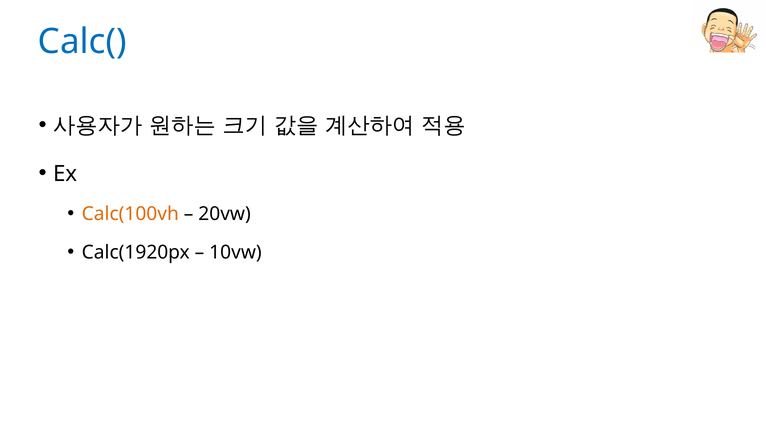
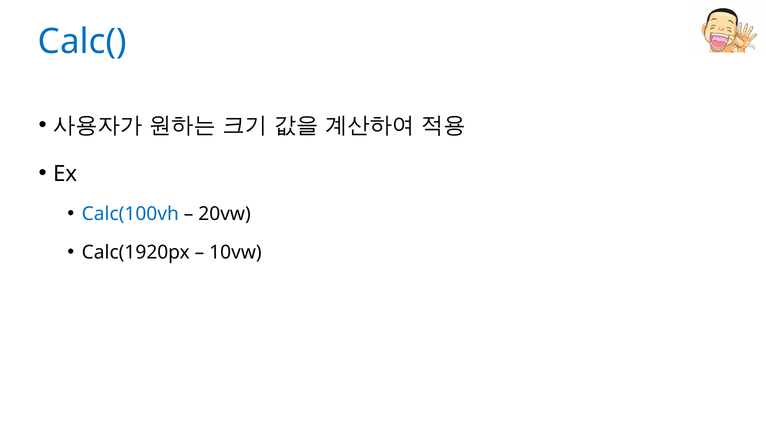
Calc(100vh colour: orange -> blue (130, 214)
